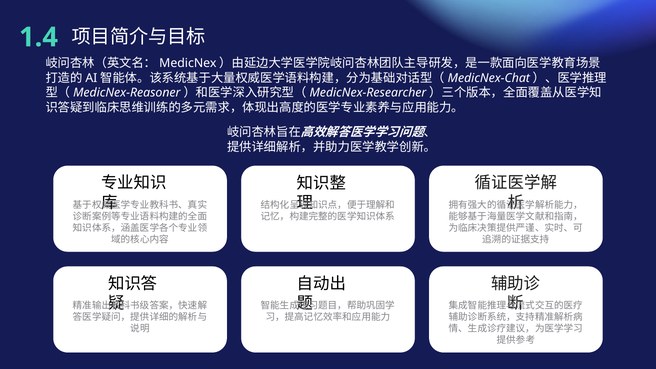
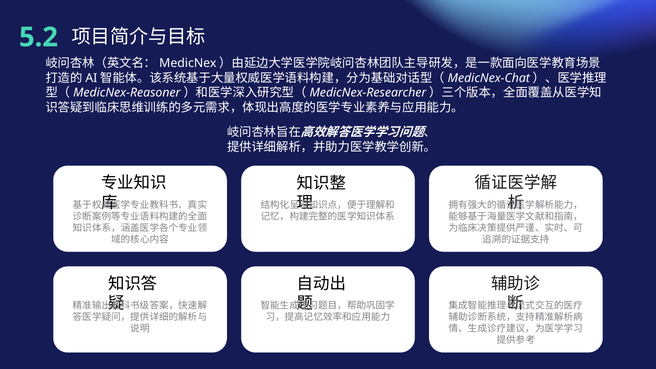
1.4: 1.4 -> 5.2 (38, 37)
